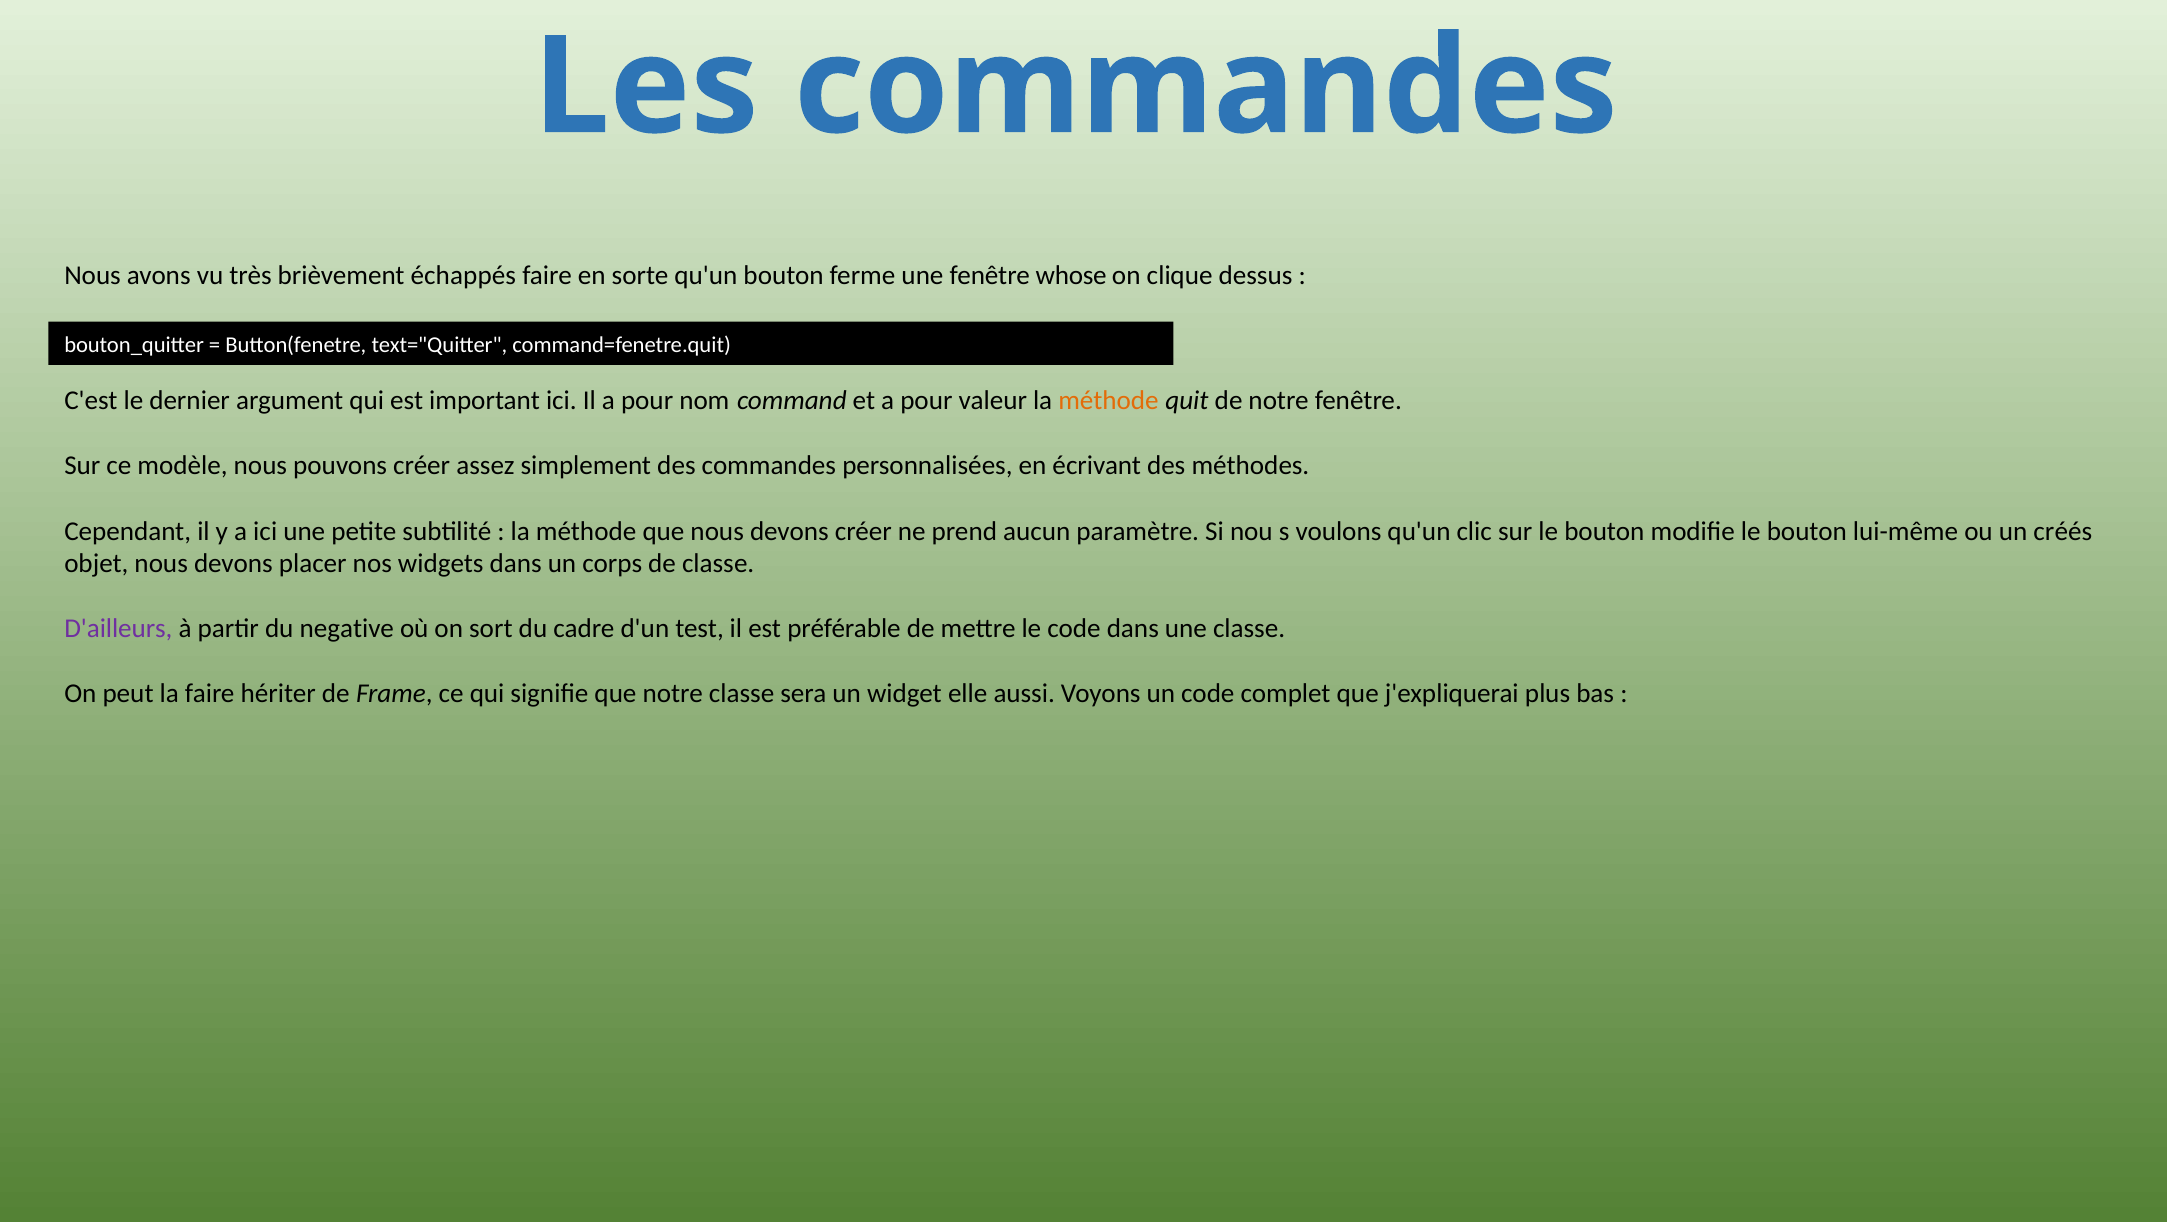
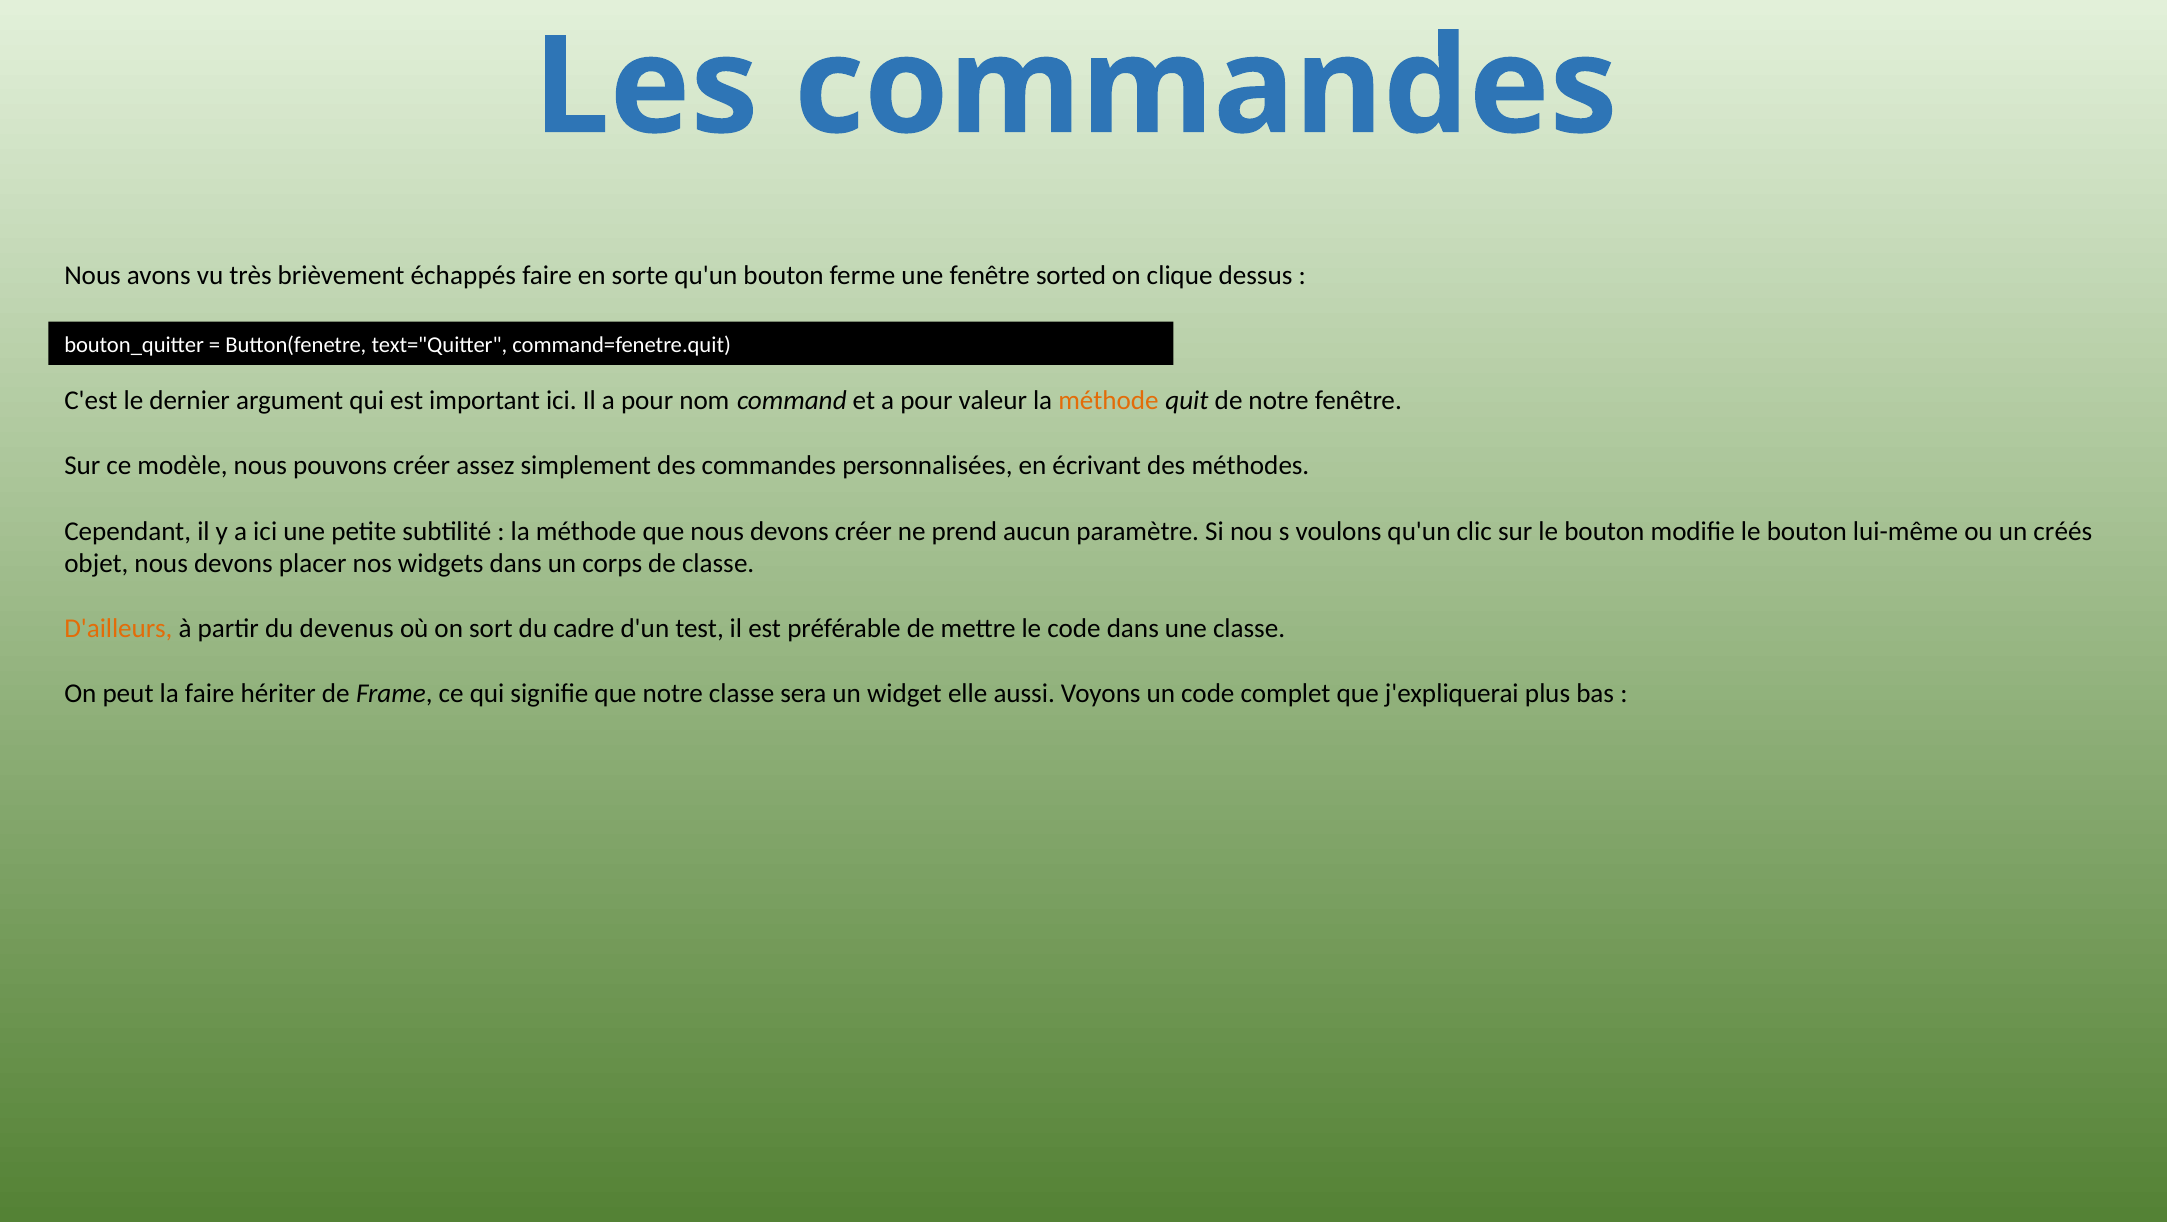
whose: whose -> sorted (1071, 275)
D'ailleurs colour: purple -> orange (118, 629)
negative: negative -> devenus (347, 629)
